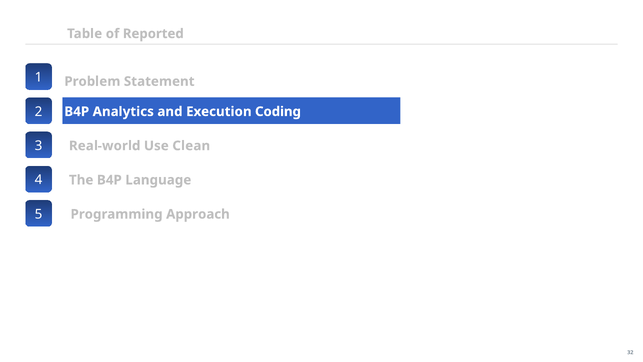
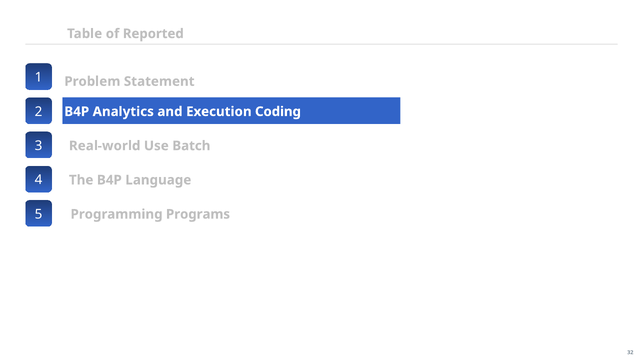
Clean: Clean -> Batch (191, 146)
Approach: Approach -> Programs (198, 214)
